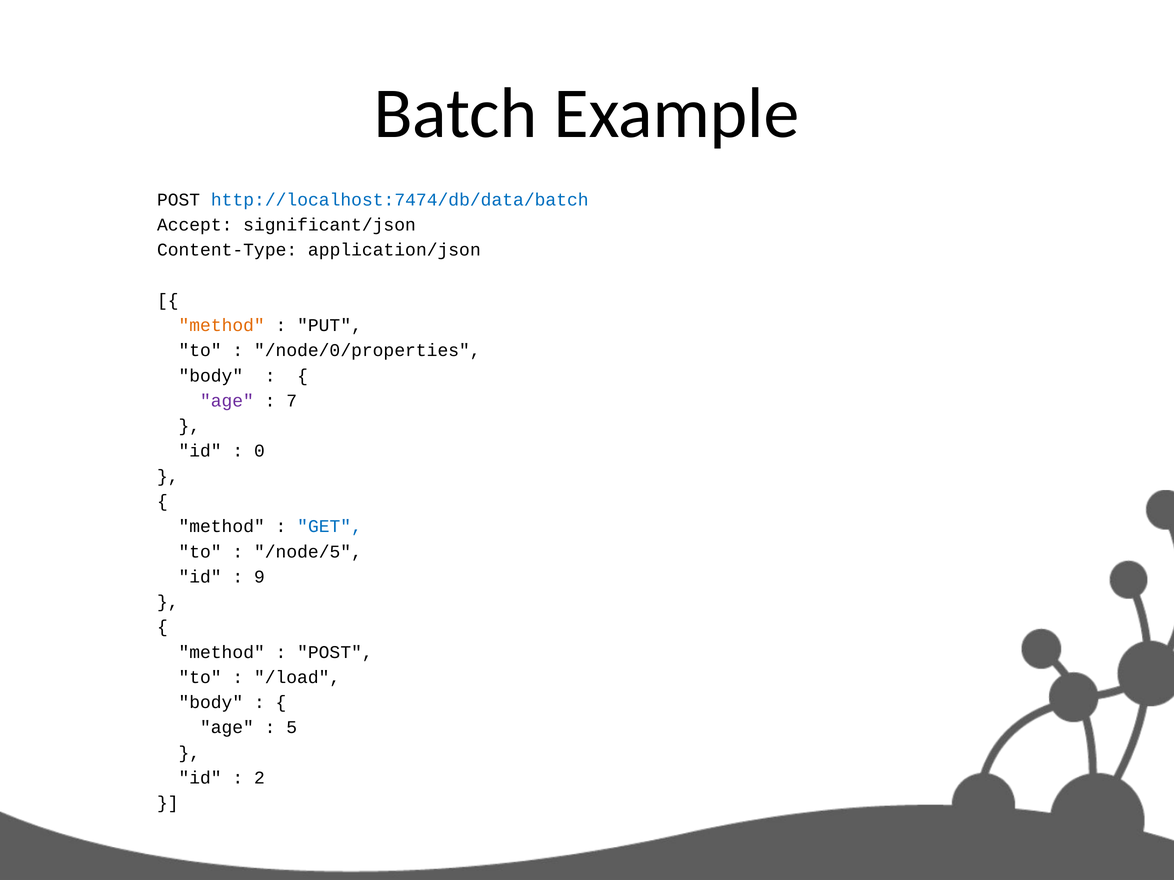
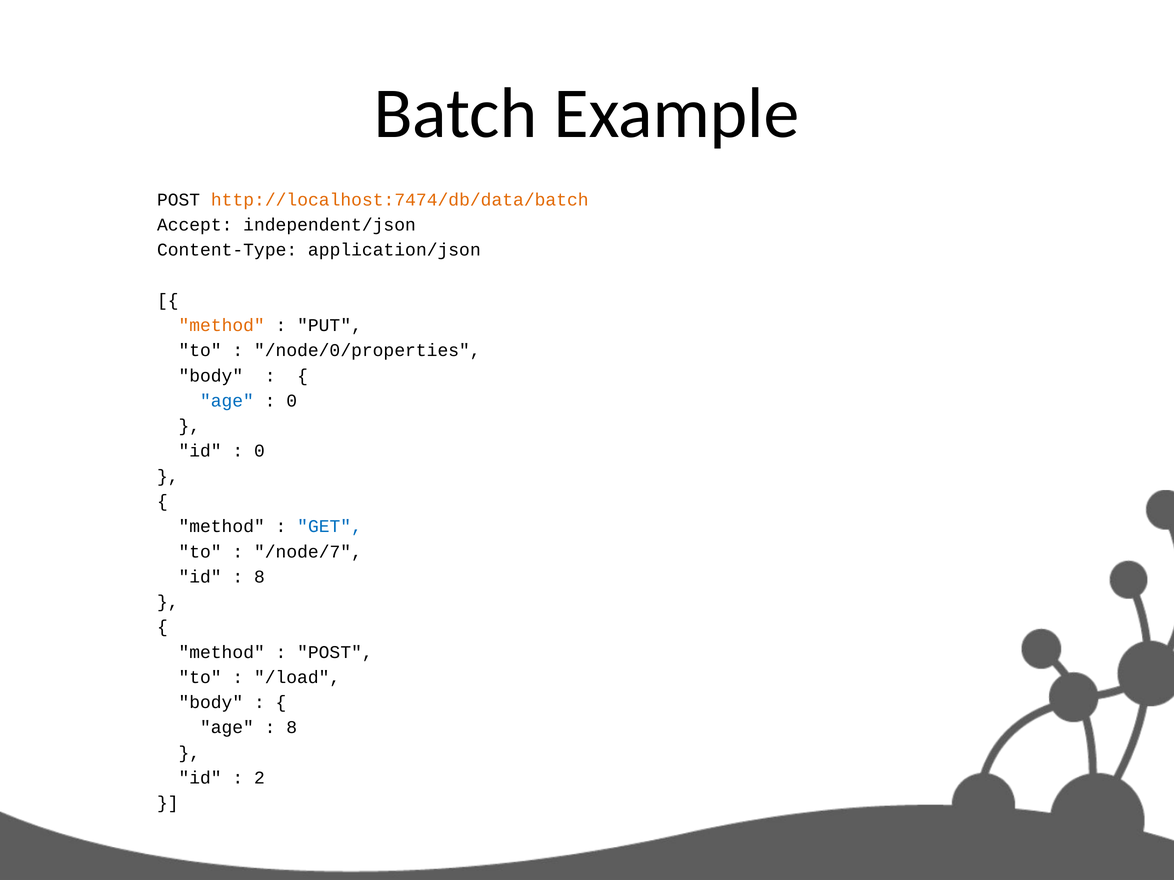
http://localhost:7474/db/data/batch colour: blue -> orange (400, 200)
significant/json: significant/json -> independent/json (330, 225)
age colour: purple -> blue (227, 401)
7: 7 -> 0 (292, 401)
/node/5: /node/5 -> /node/7 (308, 552)
9: 9 -> 8 (259, 577)
5: 5 -> 8 (292, 728)
